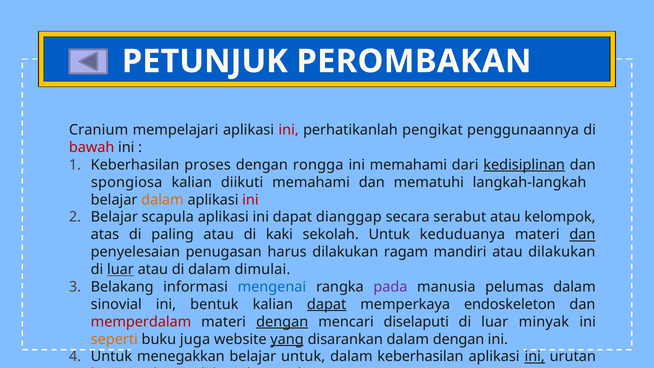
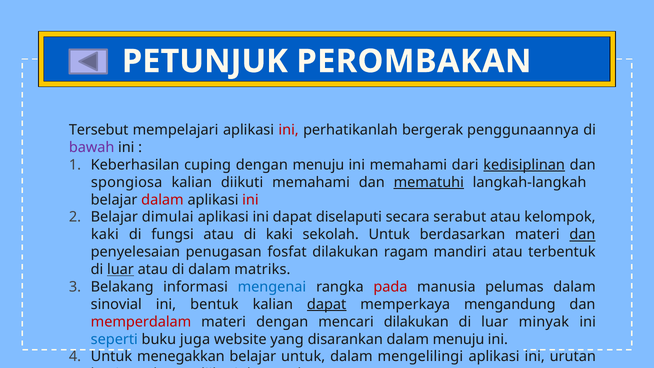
Cranium: Cranium -> Tersebut (99, 130)
pengikat: pengikat -> bergerak (433, 130)
bawah colour: red -> purple (92, 147)
proses: proses -> cuping (208, 165)
dengan rongga: rongga -> menuju (318, 165)
mematuhi underline: none -> present (429, 182)
dalam colour: orange -> red (162, 200)
scapula: scapula -> dimulai (168, 217)
dianggap: dianggap -> diselaputi (349, 217)
atas: atas -> kaki (105, 235)
paling: paling -> fungsi (173, 235)
keduduanya: keduduanya -> berdasarkan (462, 235)
penugasan harus: harus -> fosfat (287, 252)
atau dilakukan: dilakukan -> terbentuk (562, 252)
dimulai: dimulai -> matriks (262, 269)
pada colour: purple -> red (390, 287)
endoskeleton: endoskeleton -> mengandung (510, 304)
dengan underline: present -> none (282, 322)
mencari diselaputi: diselaputi -> dilakukan (416, 322)
seperti colour: orange -> blue (114, 339)
yang underline: present -> none (287, 339)
dalam dengan: dengan -> menuju (459, 339)
dalam keberhasilan: keberhasilan -> mengelilingi (420, 357)
ini underline: present -> none (535, 357)
